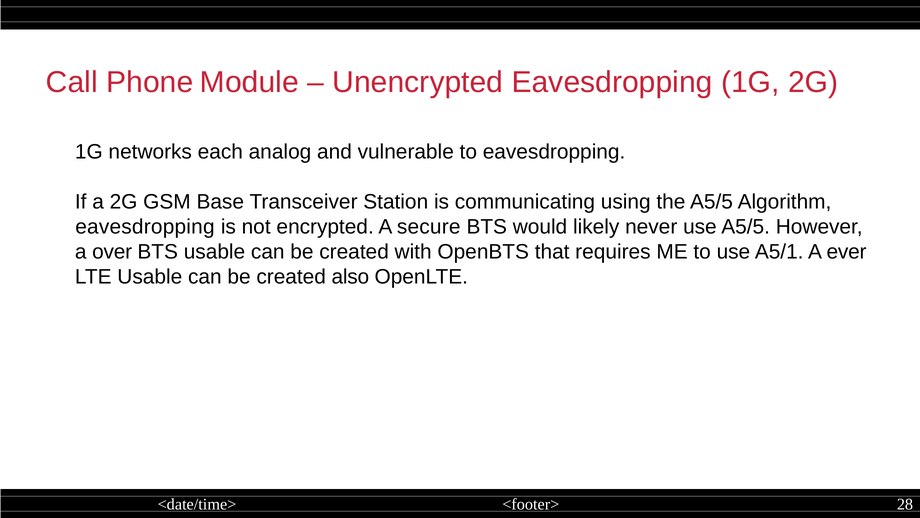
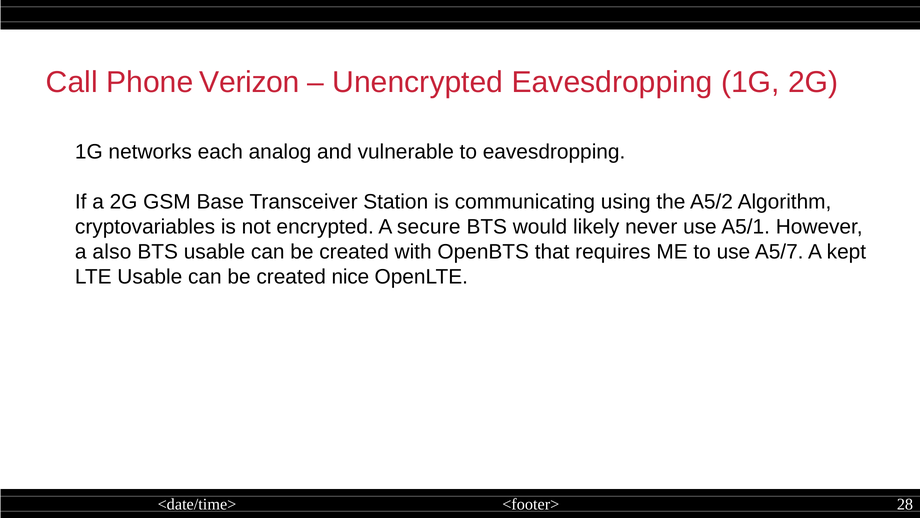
Module: Module -> Verizon (250, 82)
the A5/5: A5/5 -> A5/2 (712, 202)
eavesdropping: eavesdropping -> cryptovariables (145, 227)
use A5/5: A5/5 -> A5/1 (746, 227)
over: over -> also (112, 252)
A5/1: A5/1 -> A5/7 (779, 252)
ever: ever -> kept (846, 252)
also: also -> nice (350, 277)
